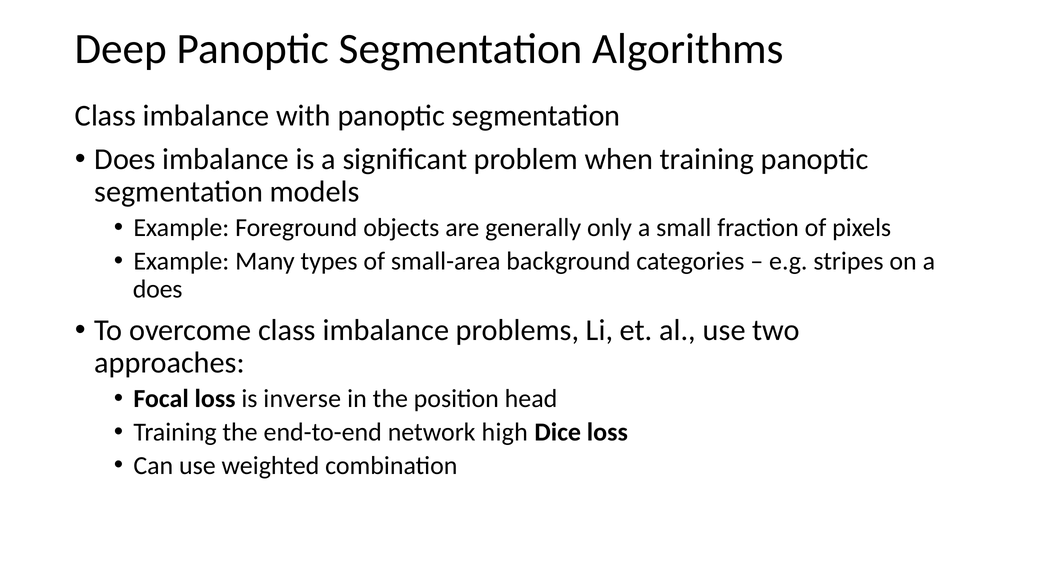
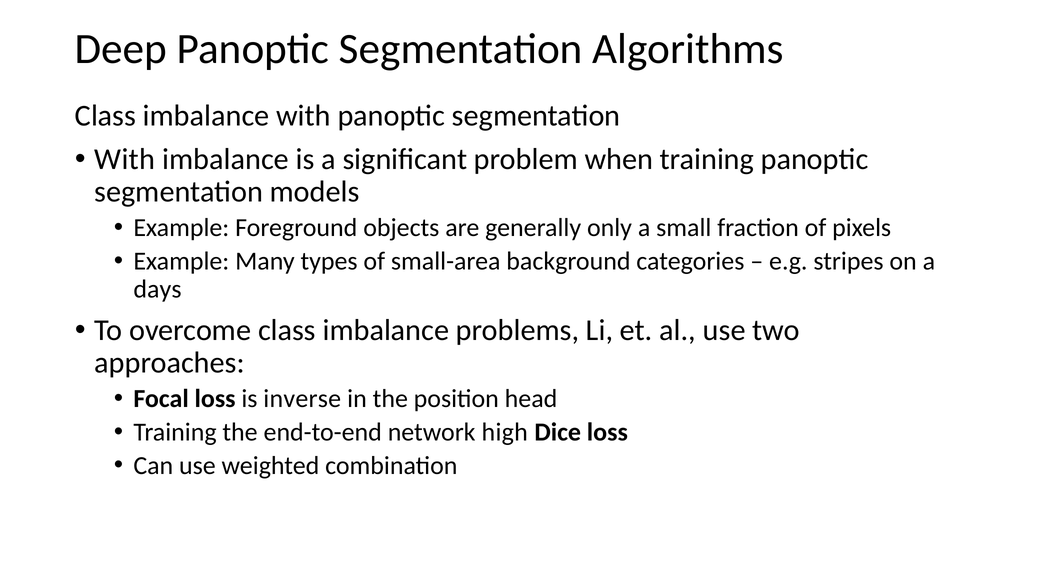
Does: Does -> With (125, 159)
does: does -> days (157, 289)
